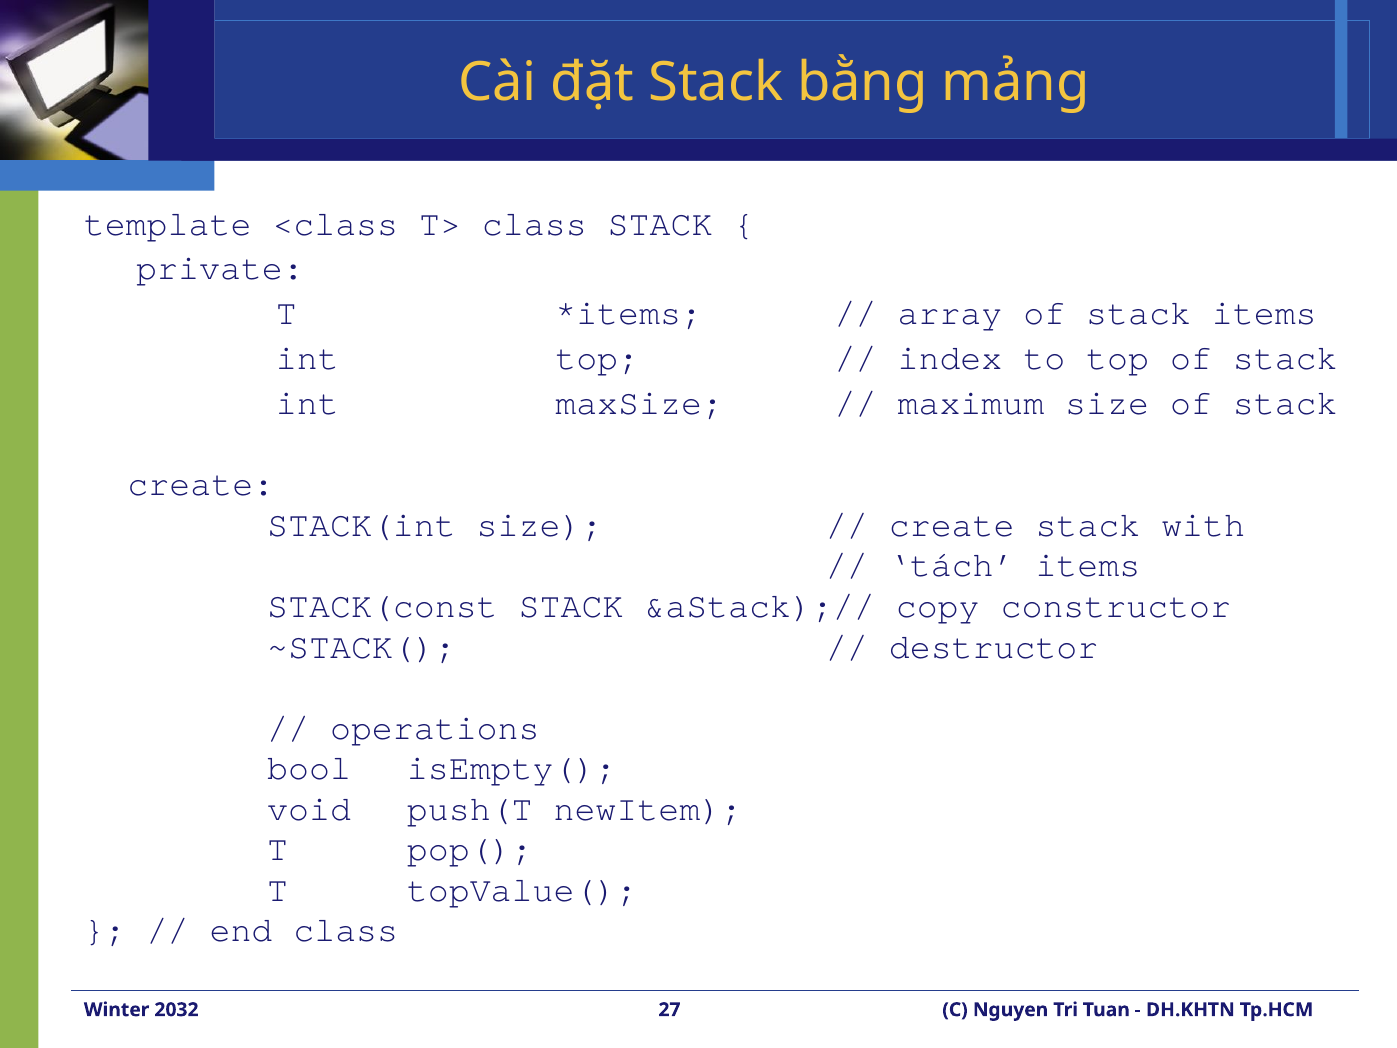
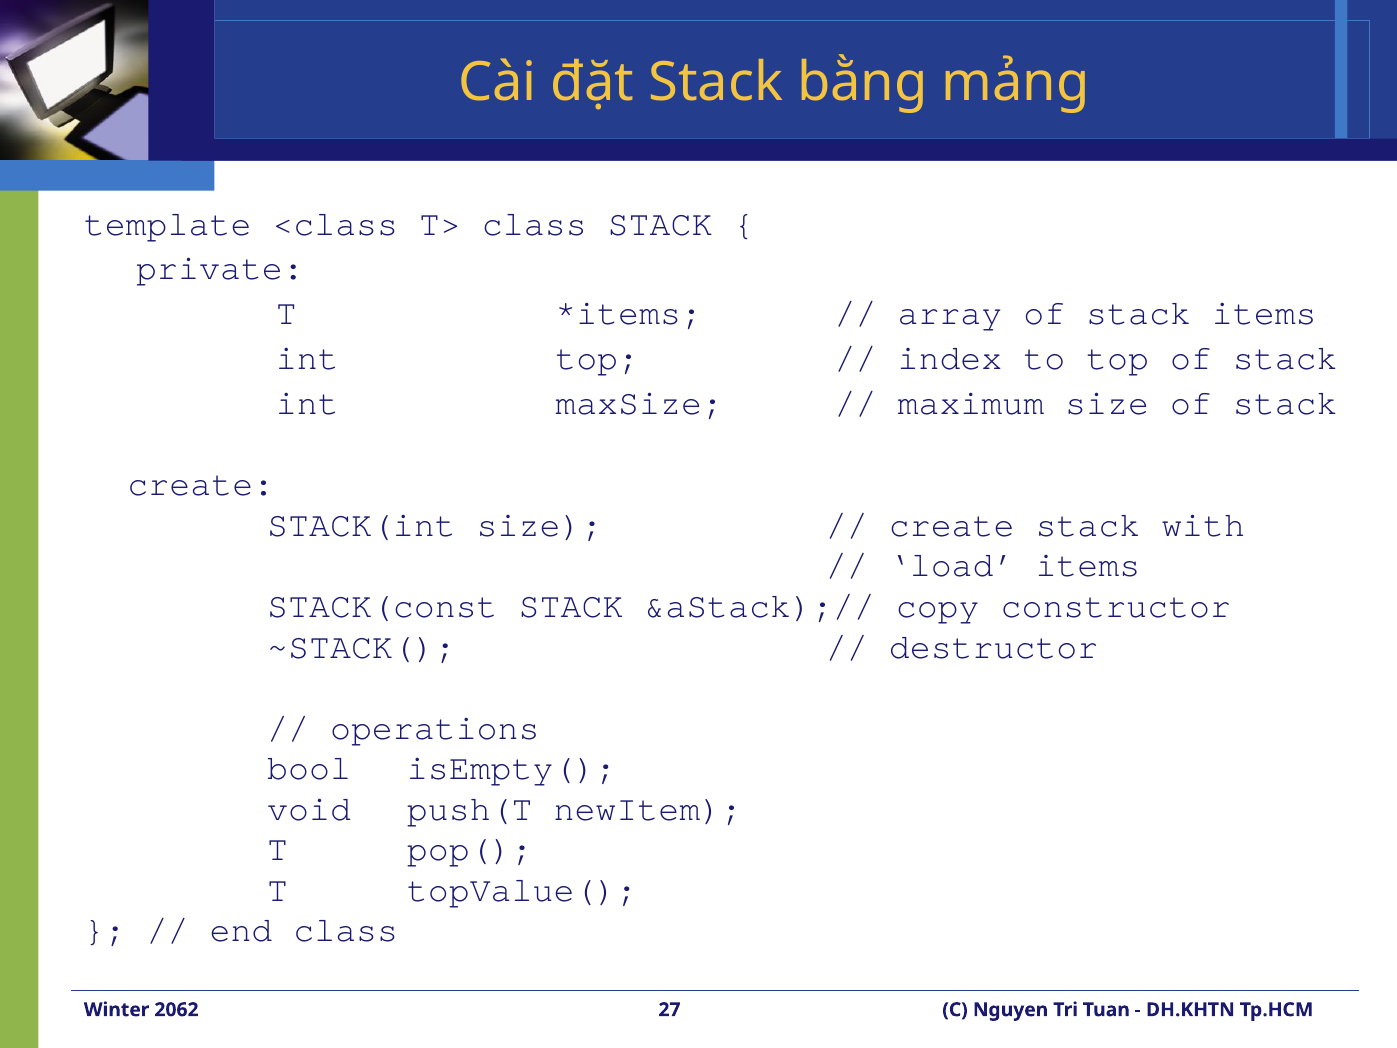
tách: tách -> load (952, 565)
2032: 2032 -> 2062 (176, 1010)
